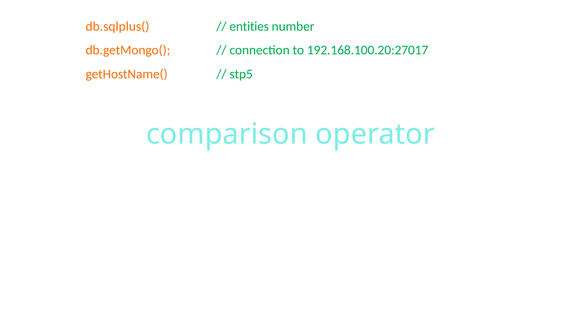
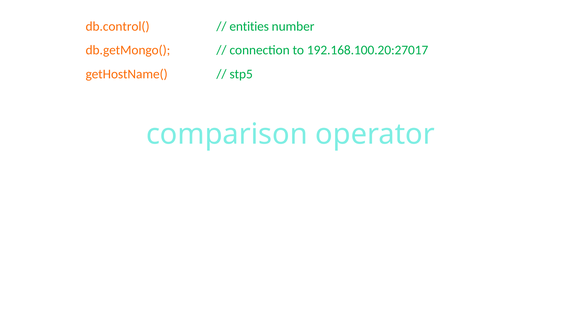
db.sqlplus(: db.sqlplus( -> db.control( (118, 26)
